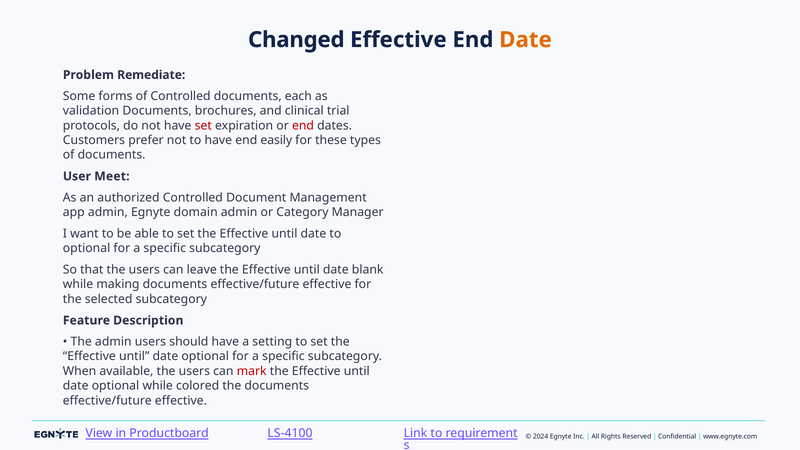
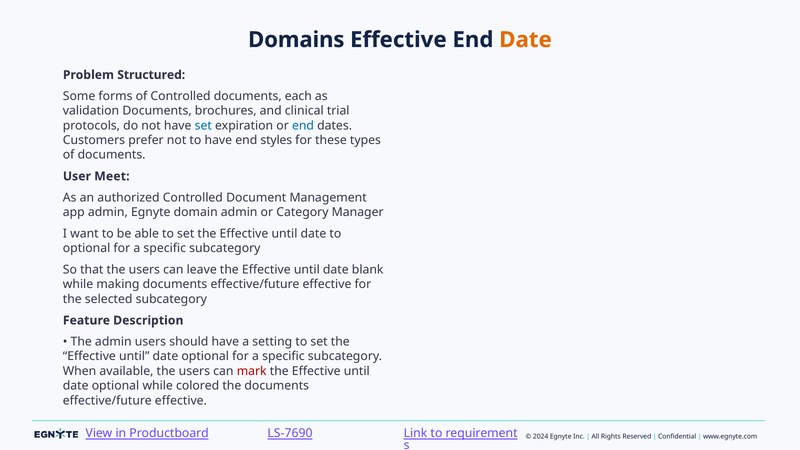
Changed: Changed -> Domains (296, 40)
Remediate: Remediate -> Structured (151, 75)
set colour: red -> blue (203, 126)
end colour: red -> blue (303, 126)
easily: easily -> styles (276, 140)
LS-4100: LS-4100 -> LS-7690 (290, 433)
